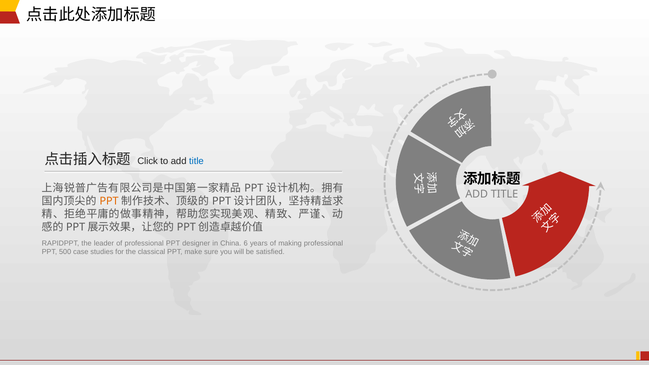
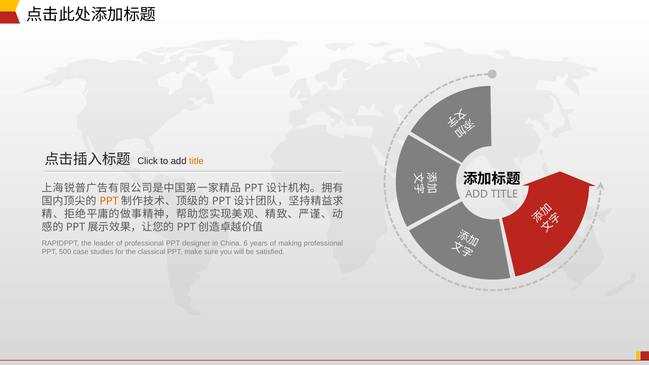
title colour: blue -> orange (196, 161)
